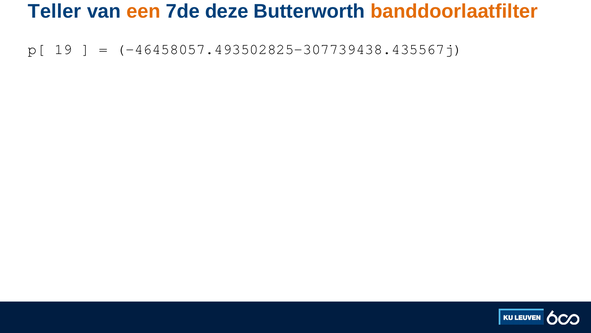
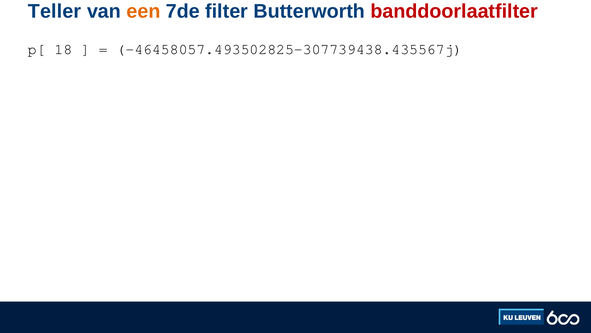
deze: deze -> filter (227, 11)
banddoorlaatfilter colour: orange -> red (454, 11)
19: 19 -> 18 (63, 49)
